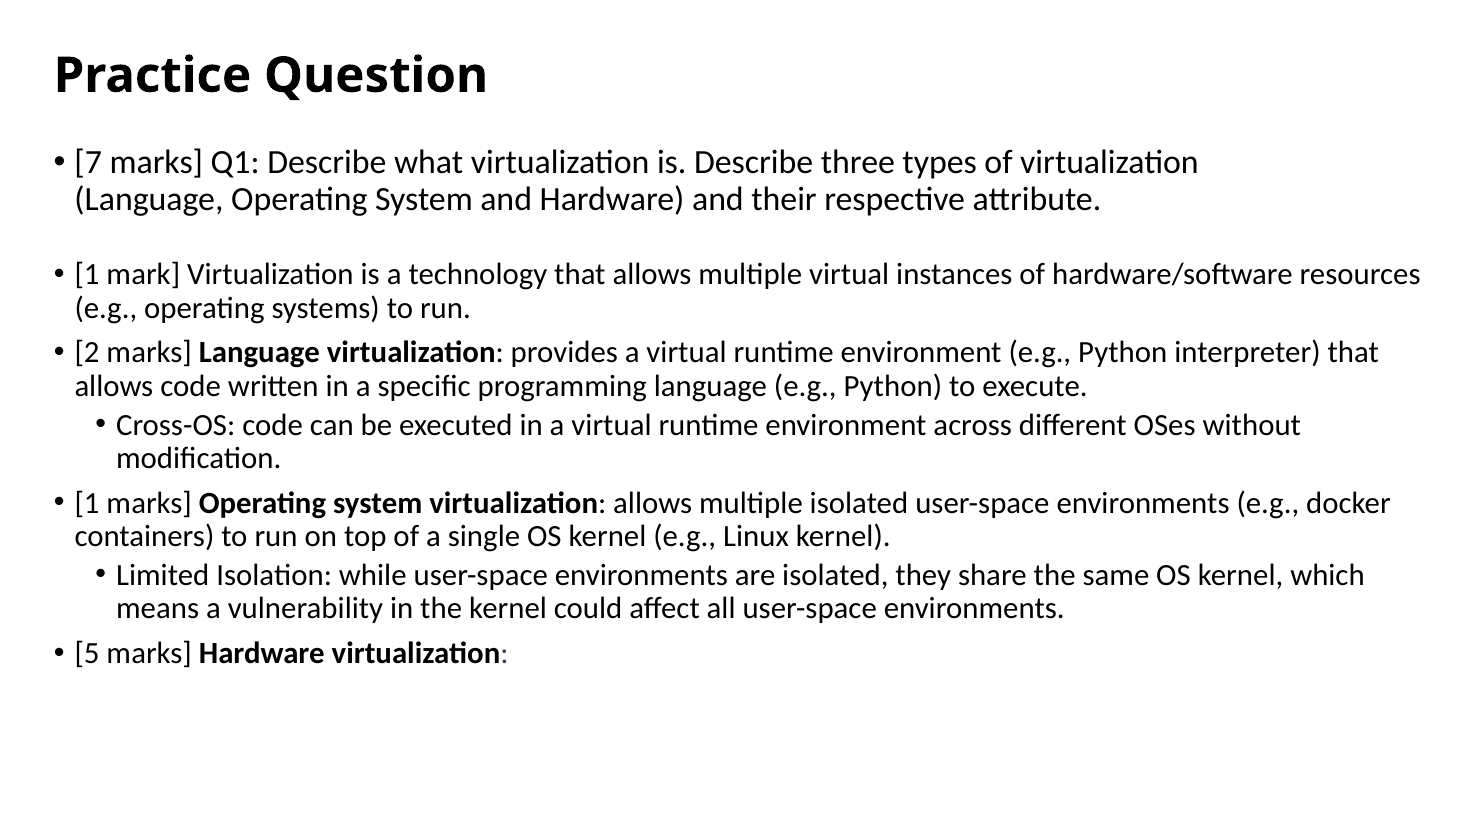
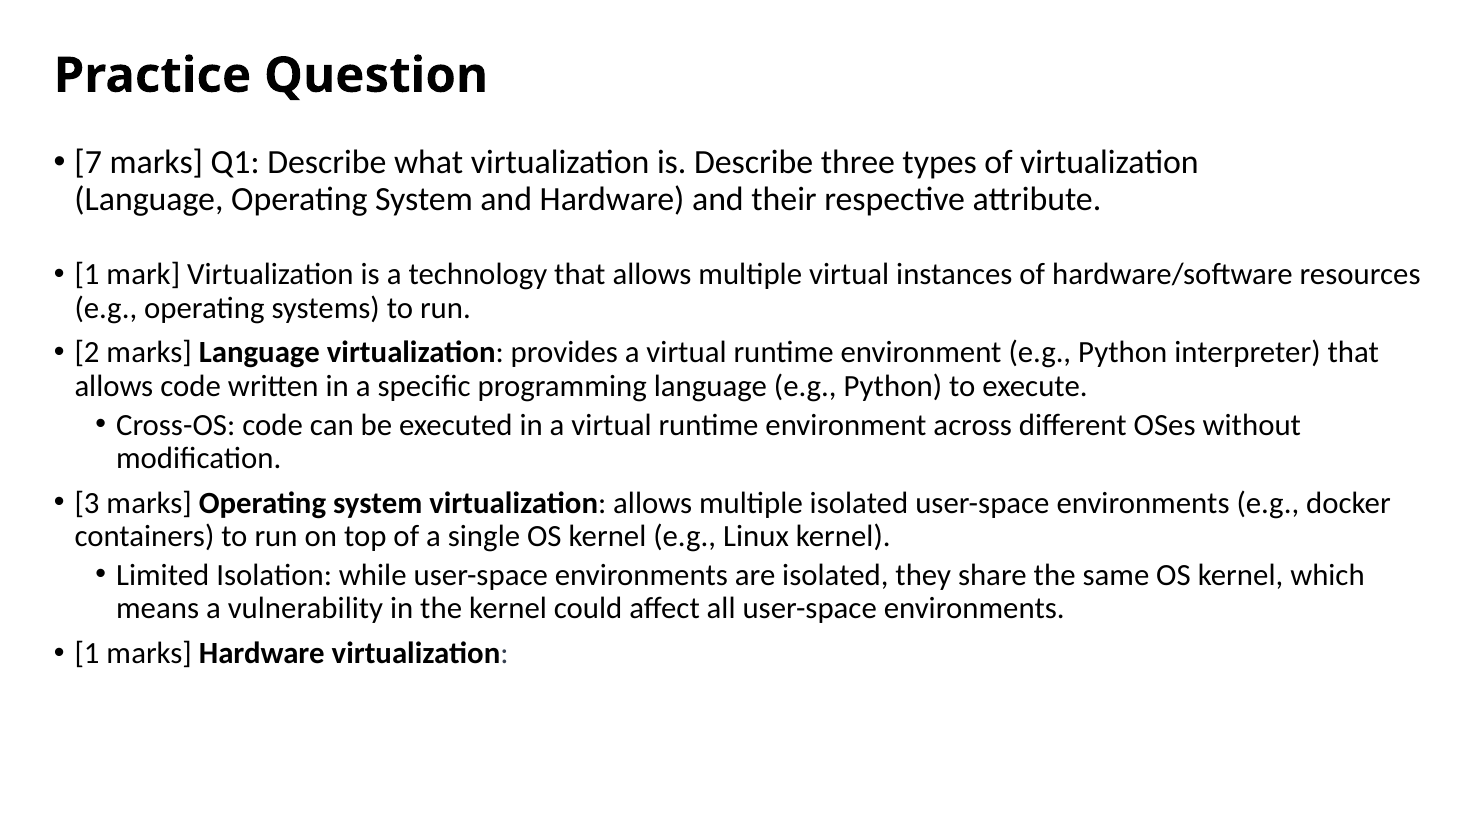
1: 1 -> 3 (87, 503)
5: 5 -> 1 (87, 653)
